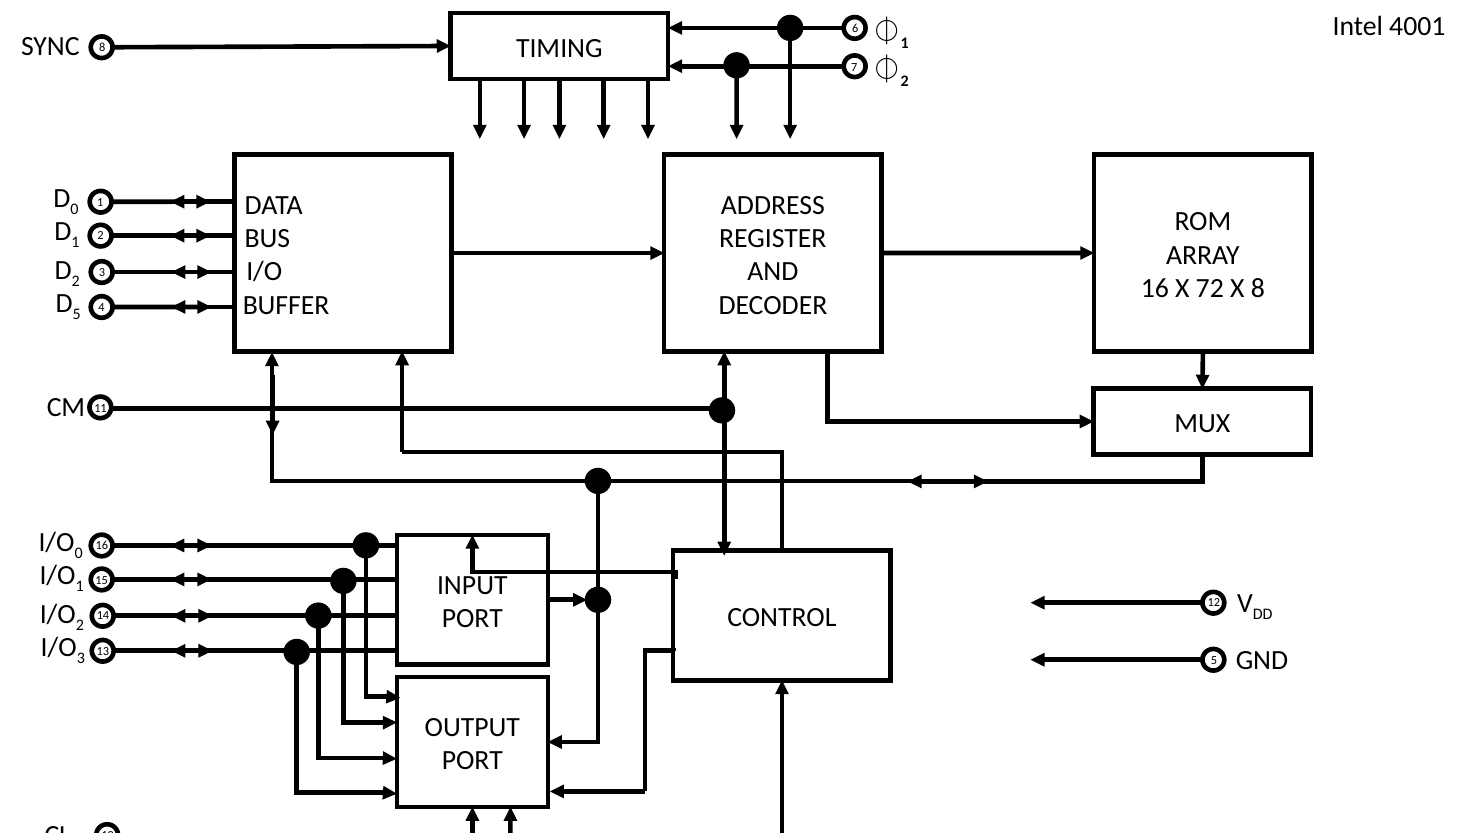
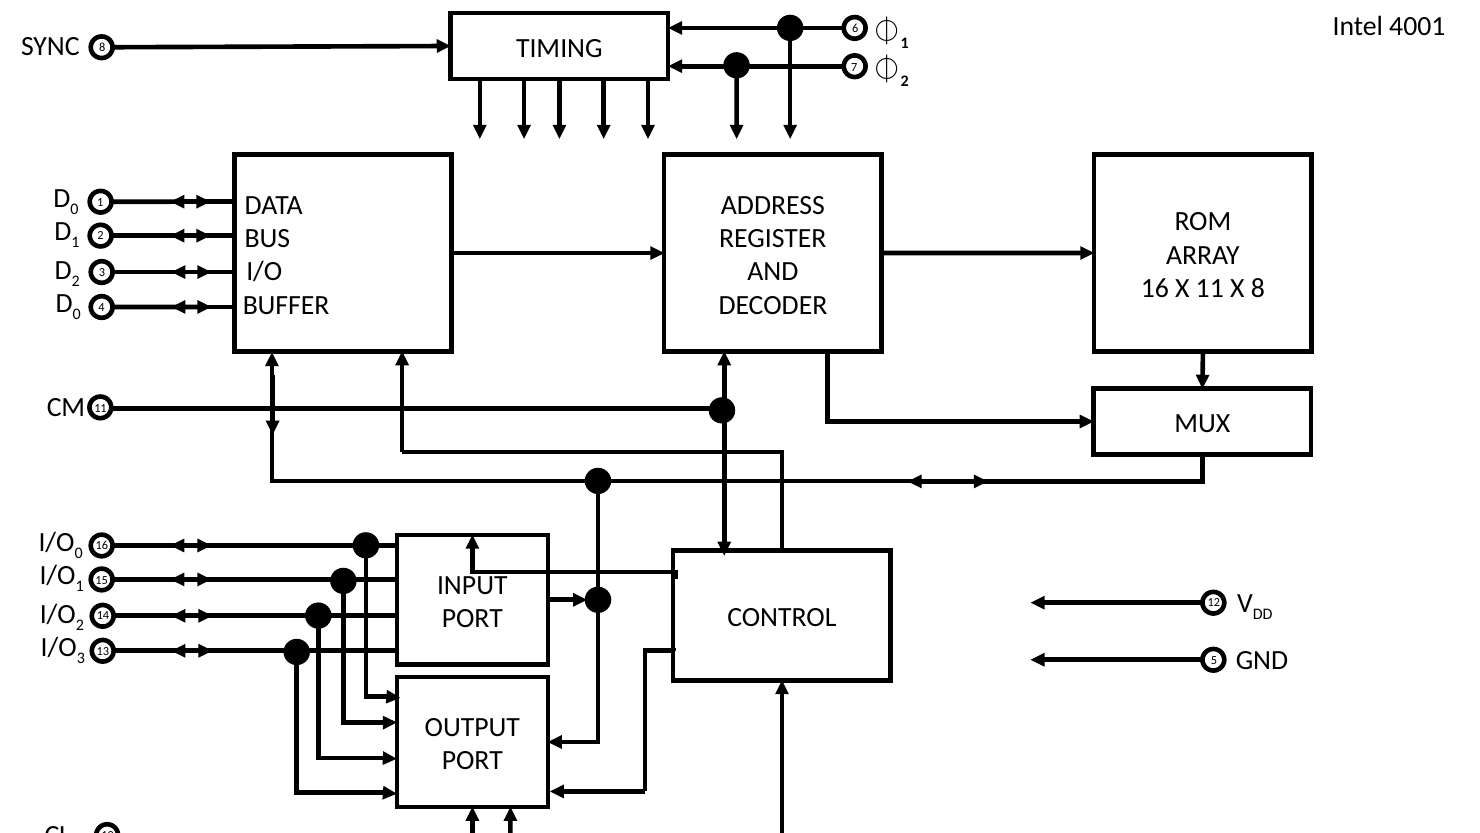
X 72: 72 -> 11 (1210, 288)
5: 5 -> 0 (77, 314)
